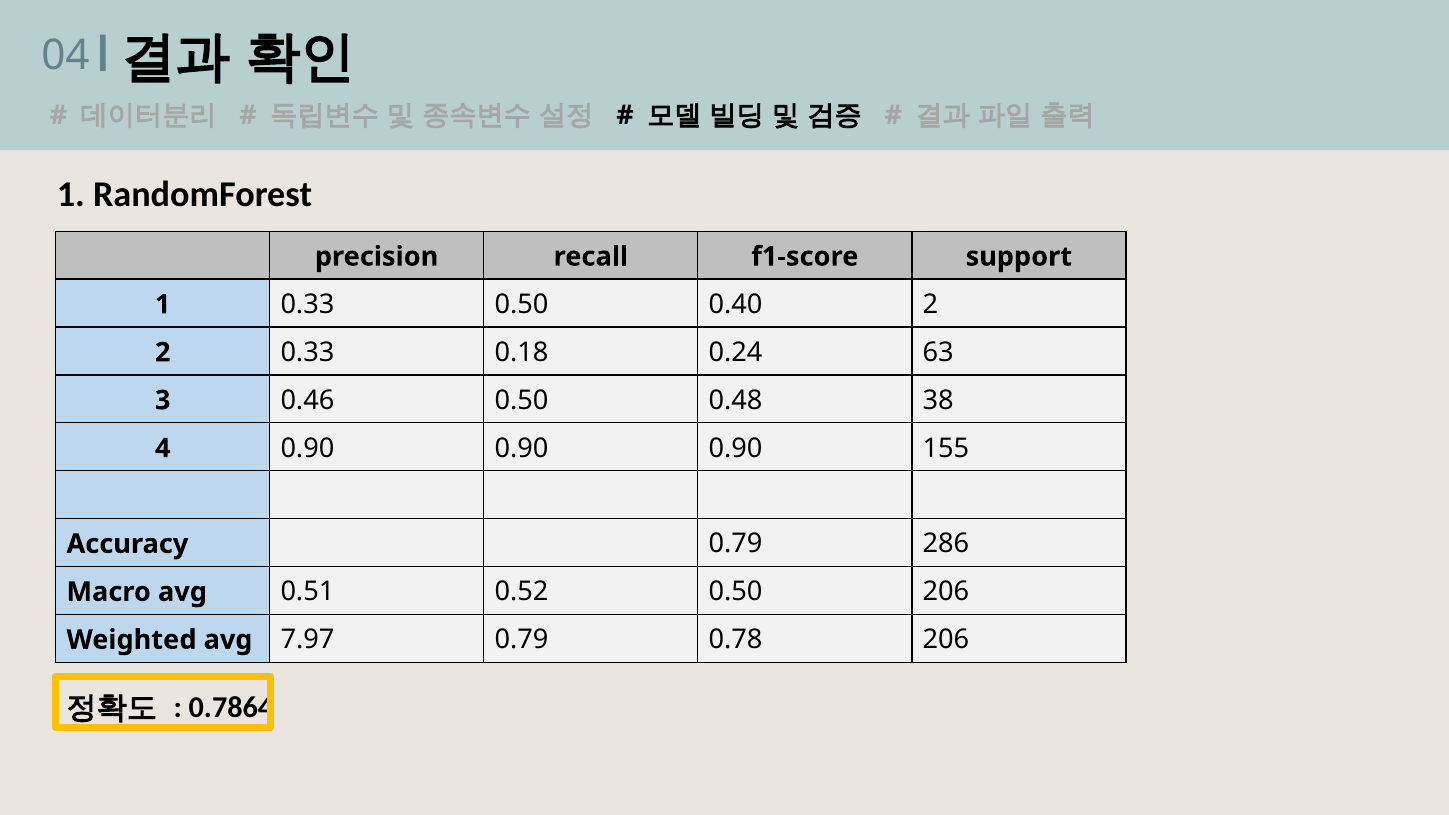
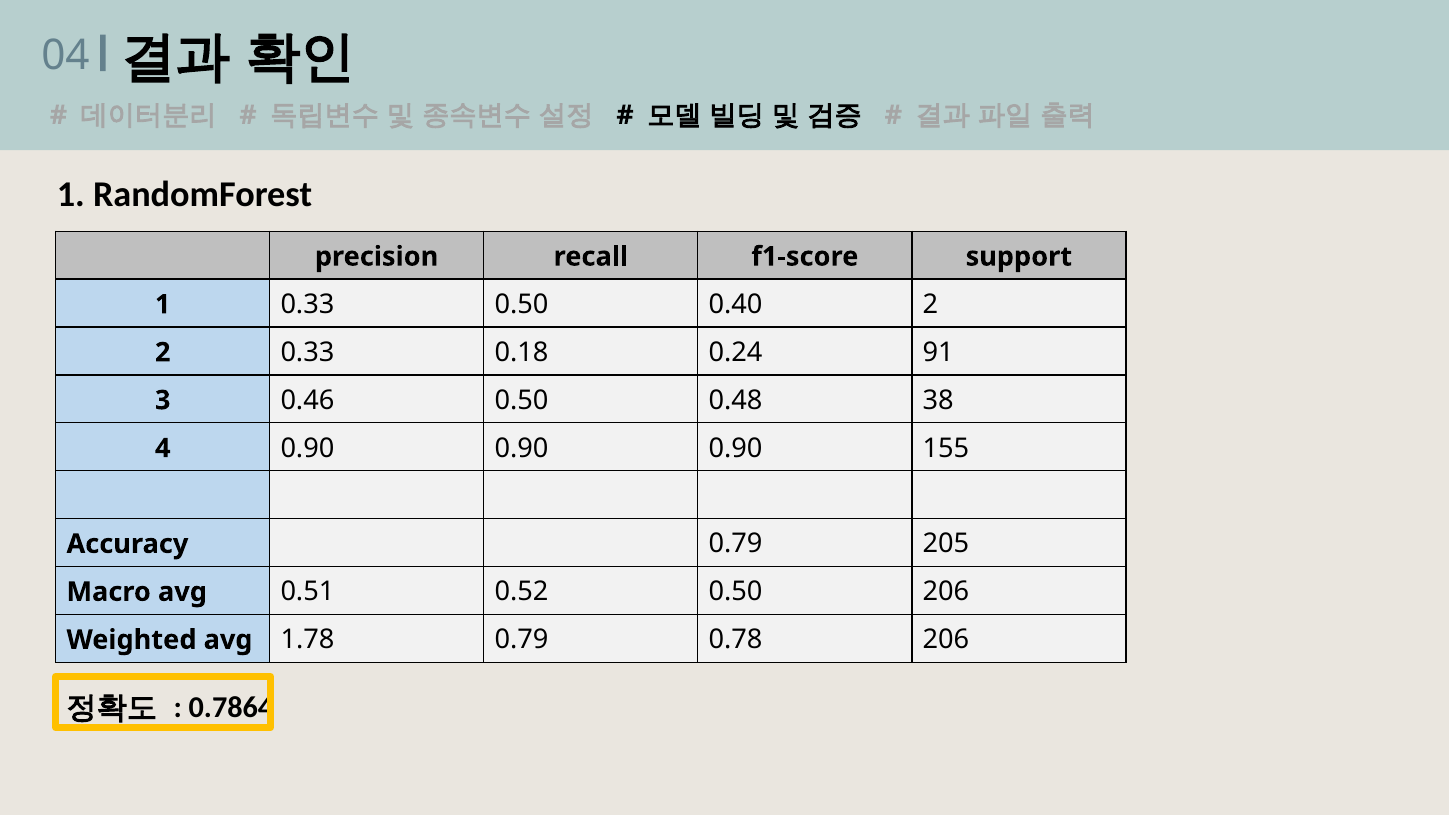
63: 63 -> 91 (938, 352)
286: 286 -> 205 (946, 544)
7.97: 7.97 -> 1.78 (307, 640)
